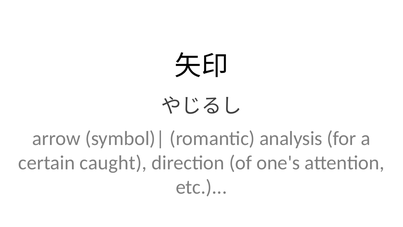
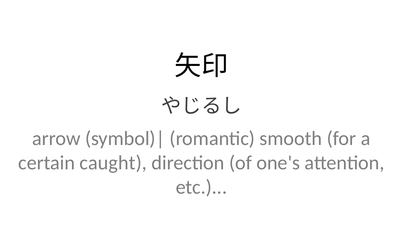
analysis: analysis -> smooth (291, 138)
